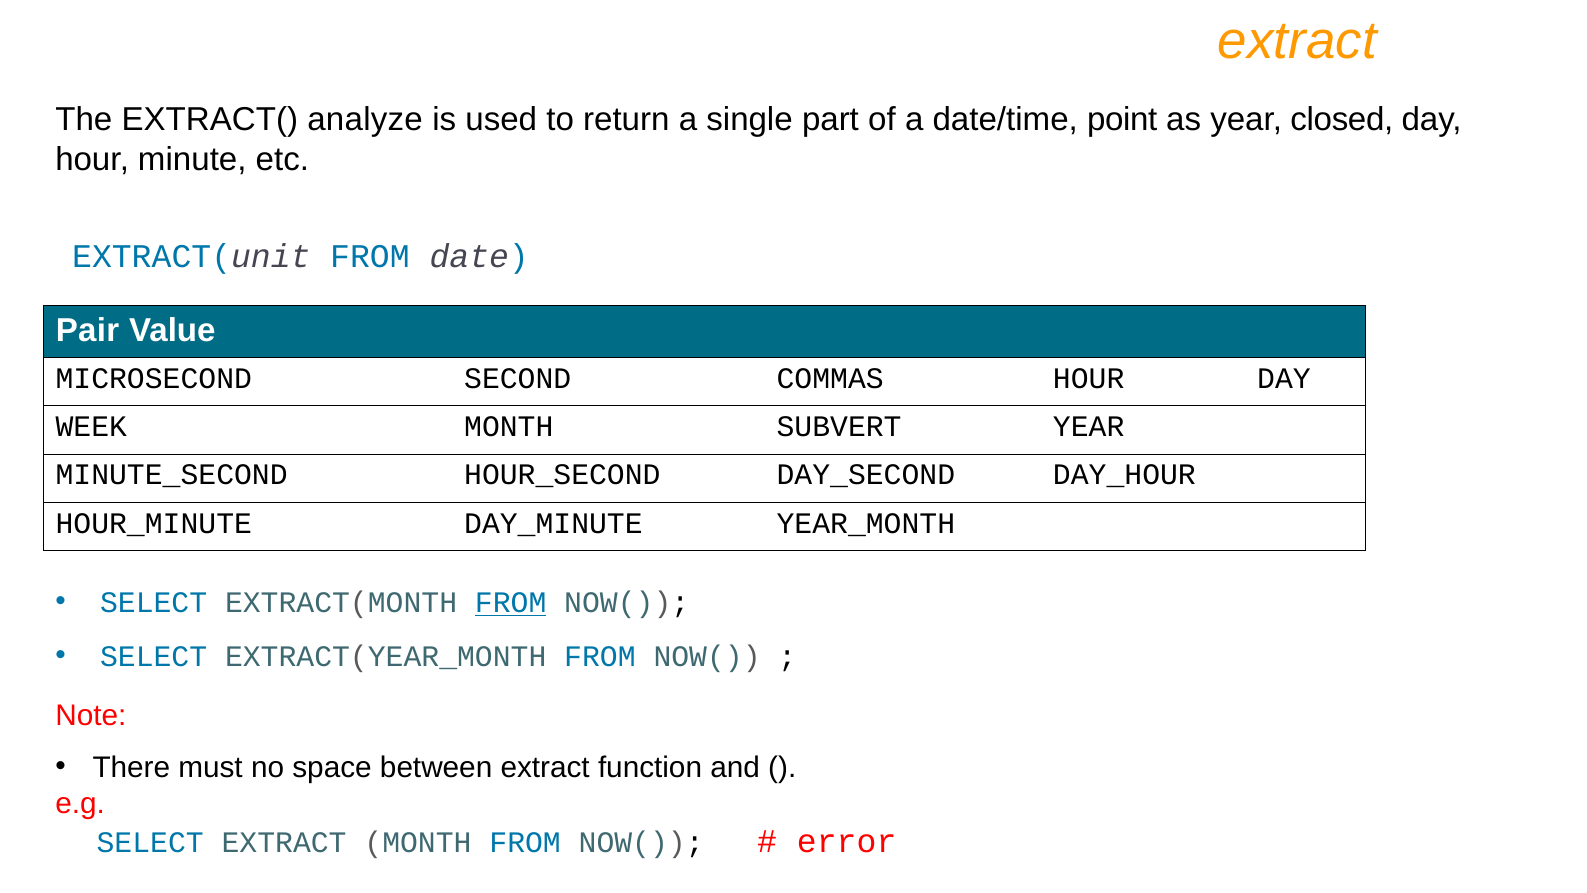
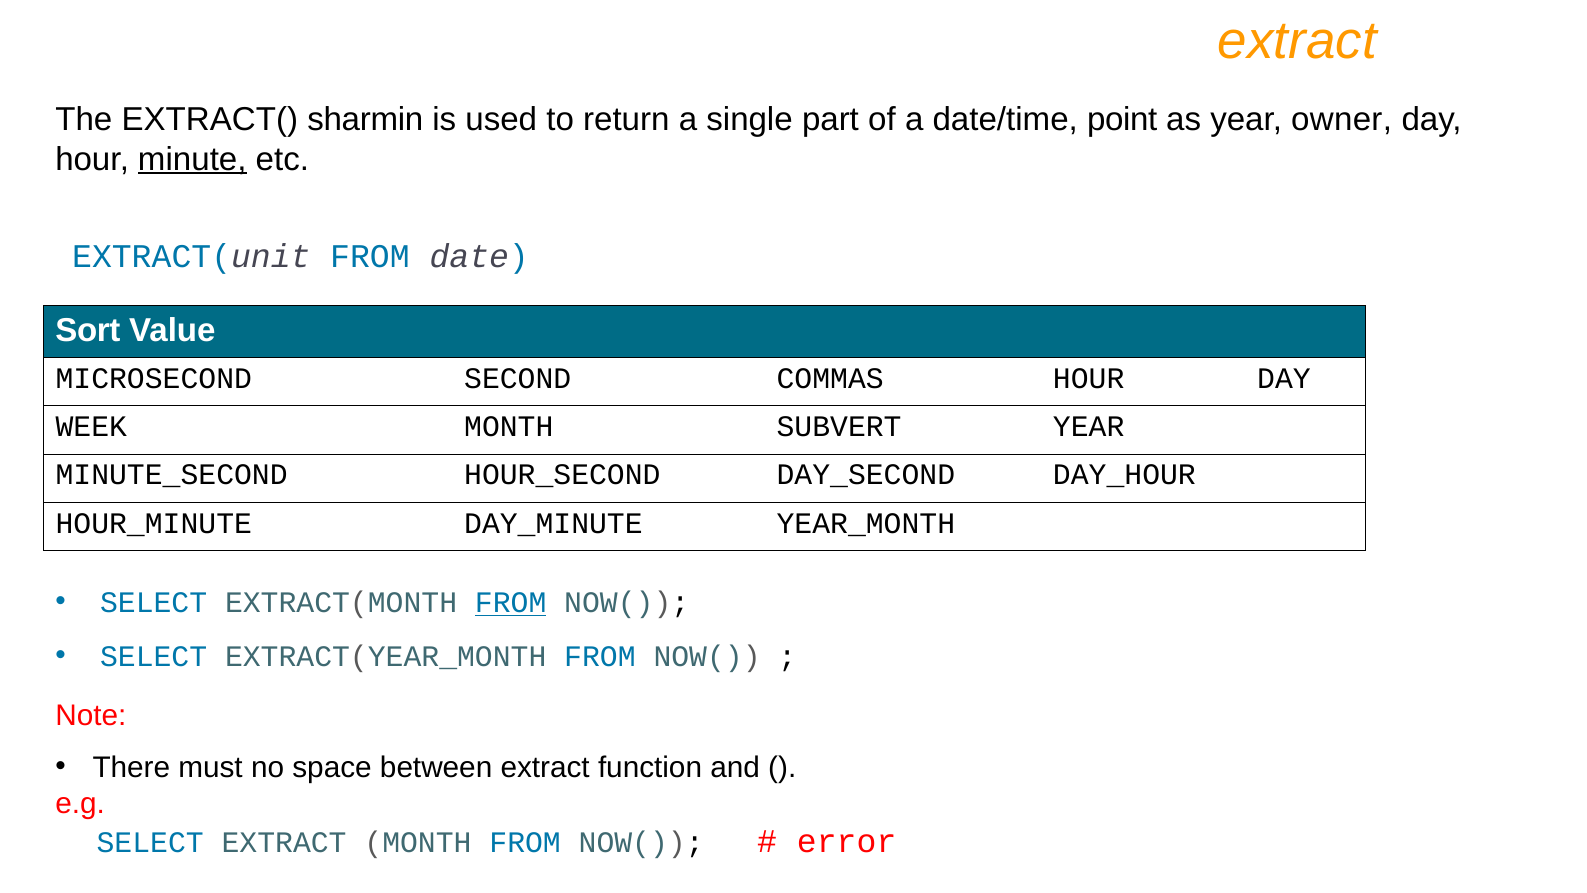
analyze: analyze -> sharmin (365, 119)
closed: closed -> owner (1342, 119)
minute underline: none -> present (192, 159)
Pair: Pair -> Sort (88, 331)
